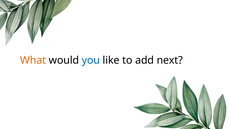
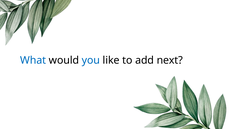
What colour: orange -> blue (33, 60)
